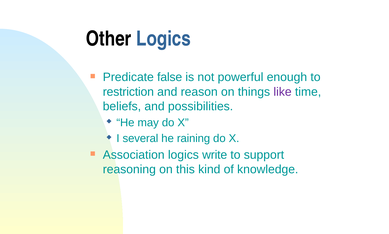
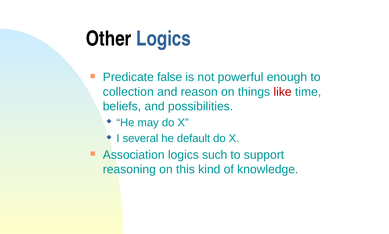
restriction: restriction -> collection (128, 92)
like colour: purple -> red (283, 92)
raining: raining -> default (194, 138)
write: write -> such (215, 154)
